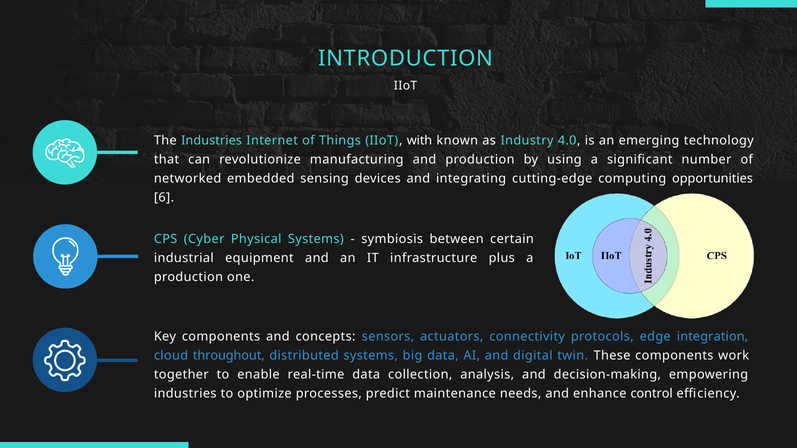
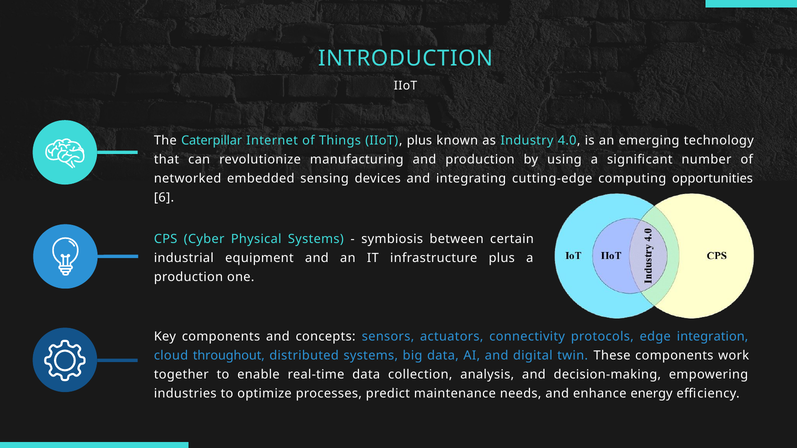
The Industries: Industries -> Caterpillar (212, 141)
IIoT with: with -> plus (419, 141)
control: control -> energy (652, 394)
